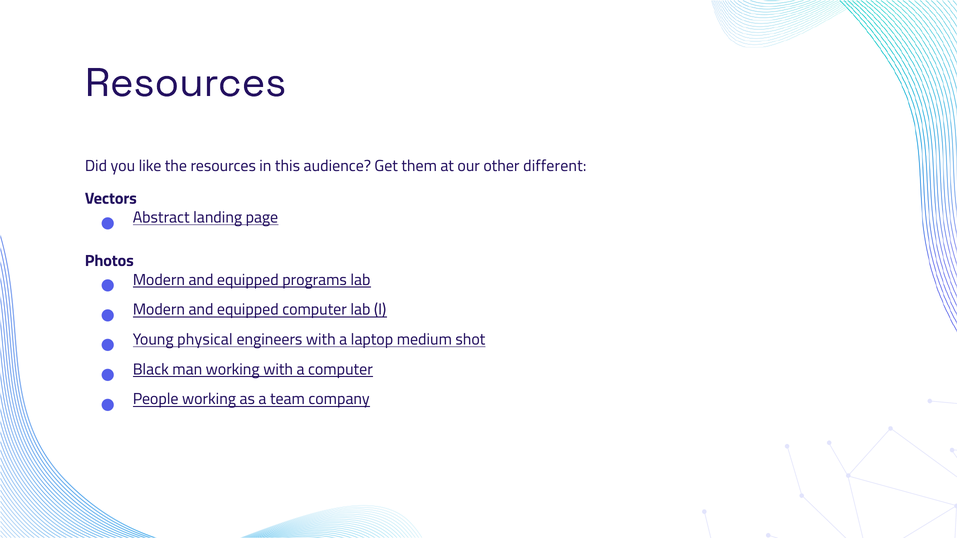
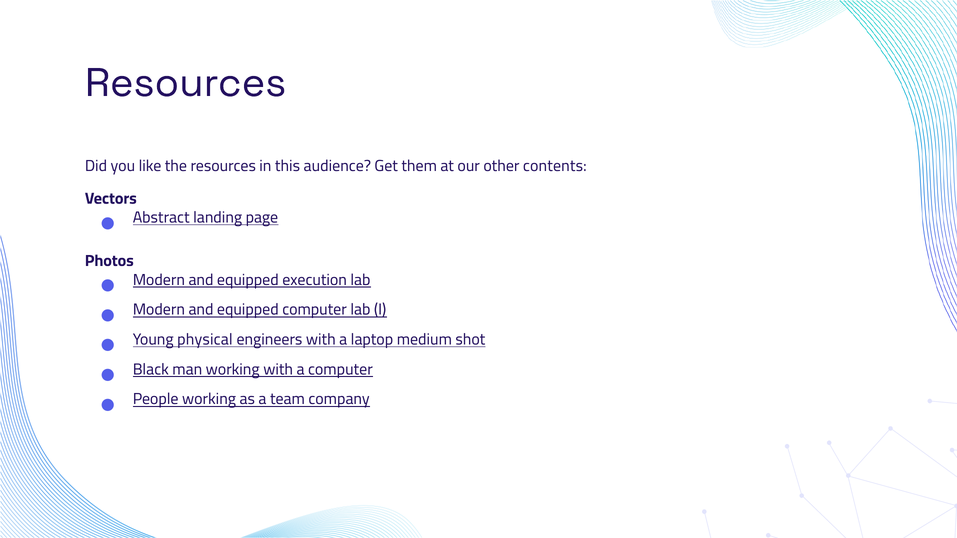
different: different -> contents (555, 166)
programs: programs -> execution (315, 280)
